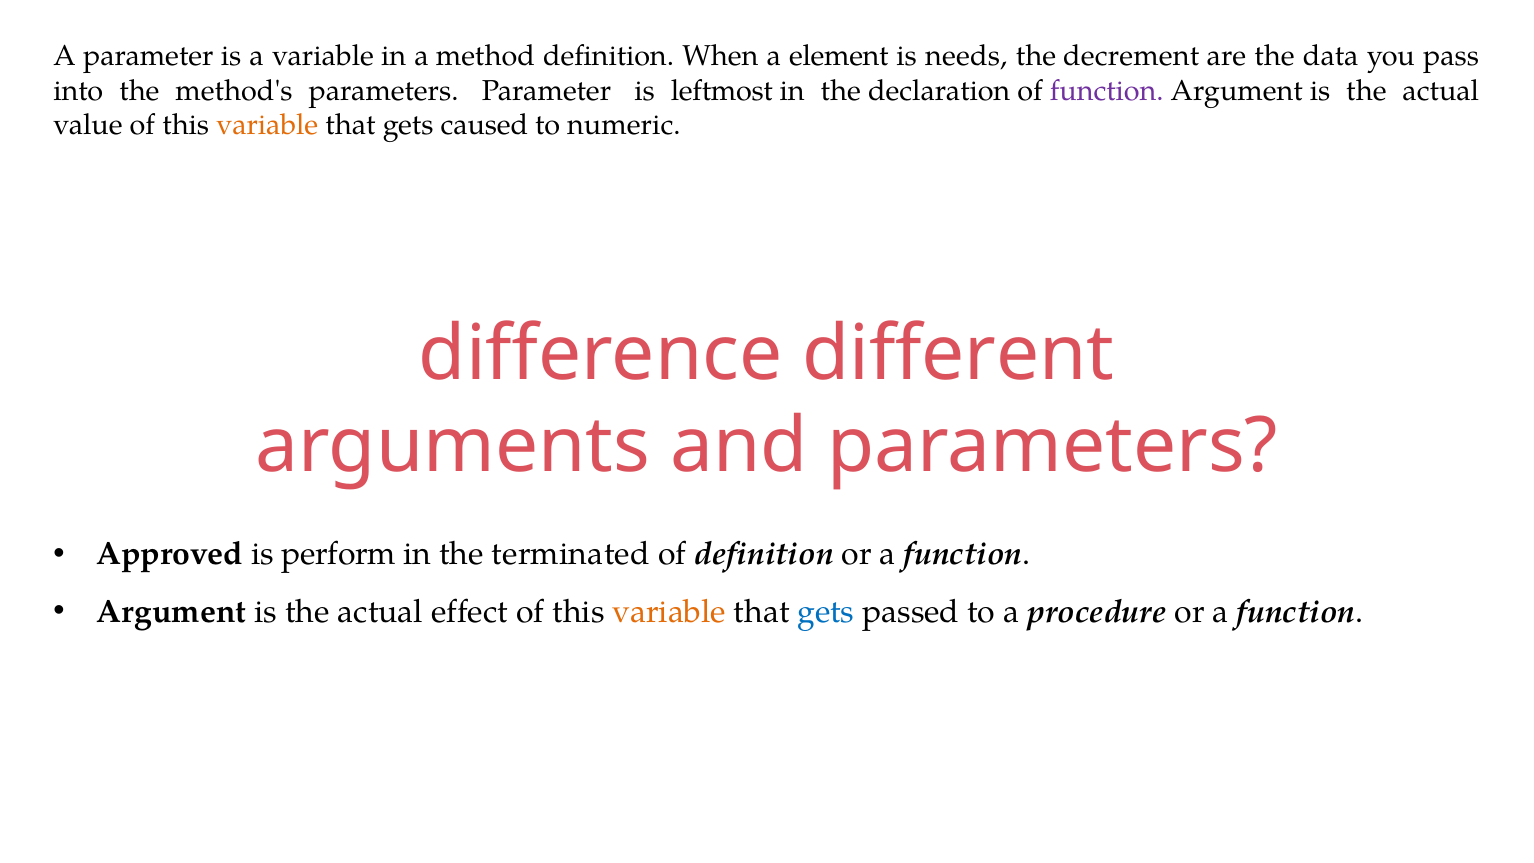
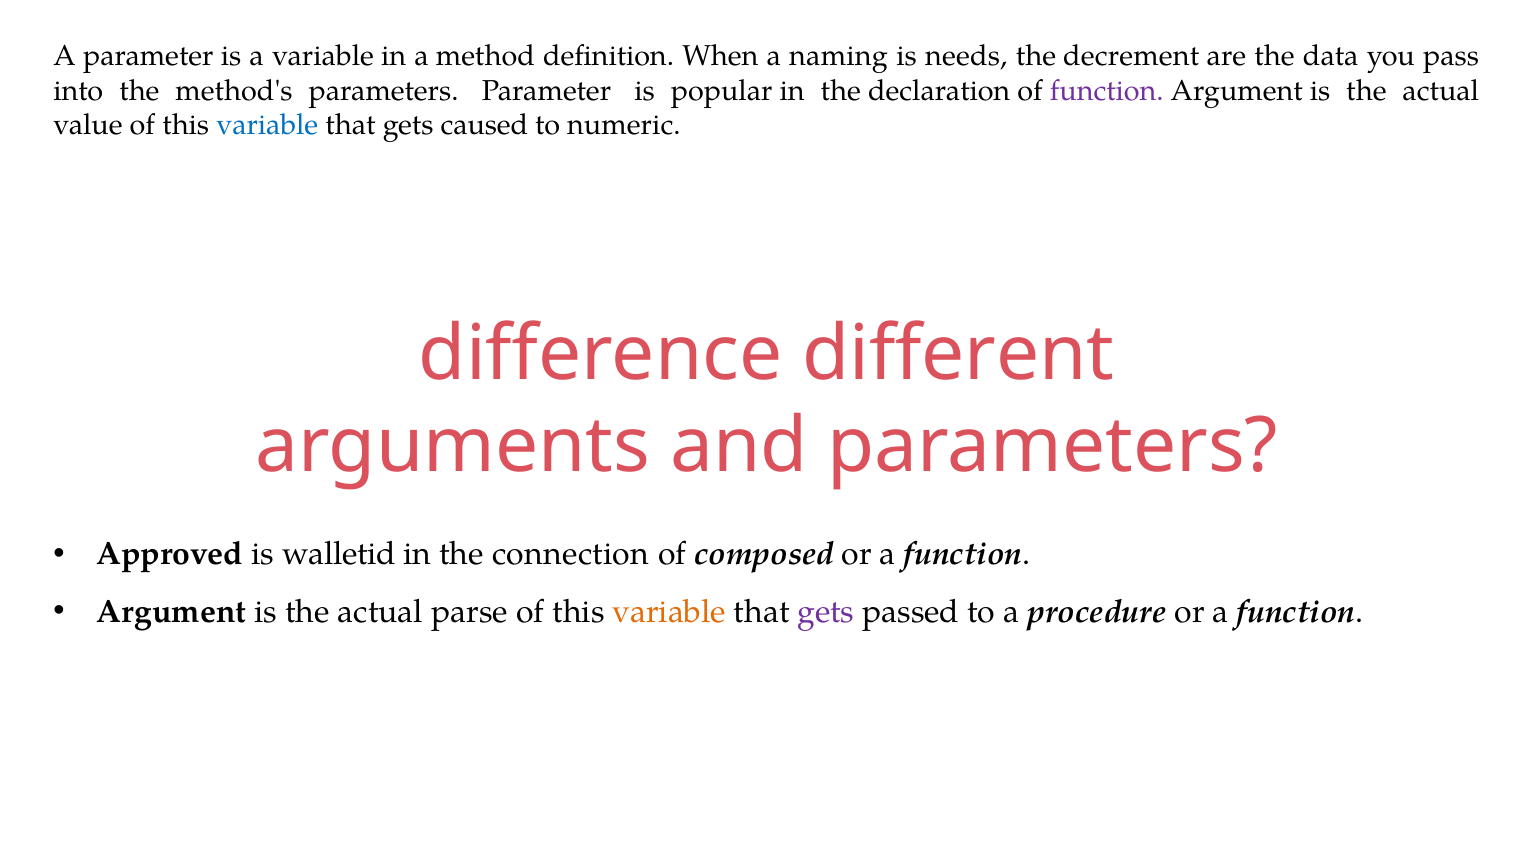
element: element -> naming (839, 56)
leftmost: leftmost -> popular (722, 91)
variable colour: orange -> blue (267, 125)
perform: perform -> walletid (339, 554)
terminated: terminated -> connection (571, 554)
of definition: definition -> composed (764, 554)
effect: effect -> parse (470, 612)
gets colour: blue -> purple (826, 612)
